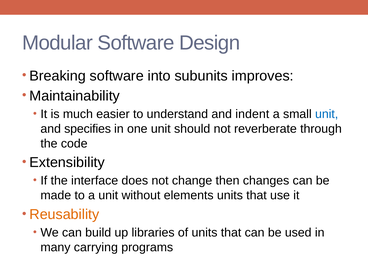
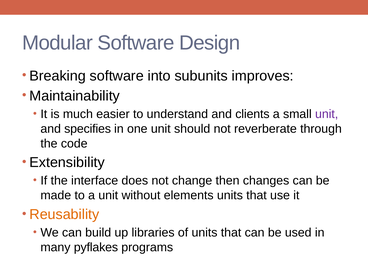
indent: indent -> clients (252, 114)
unit colour: blue -> purple (327, 114)
carrying: carrying -> pyflakes (96, 247)
